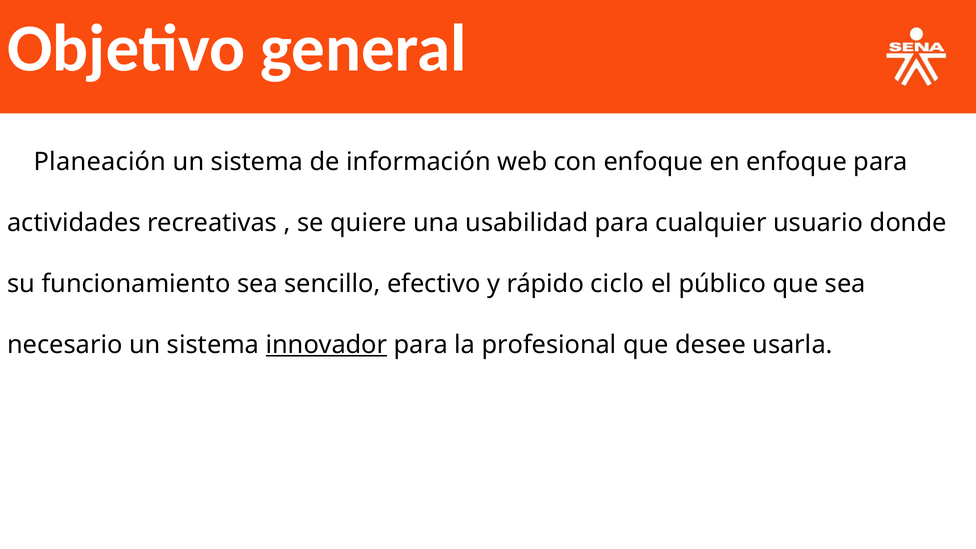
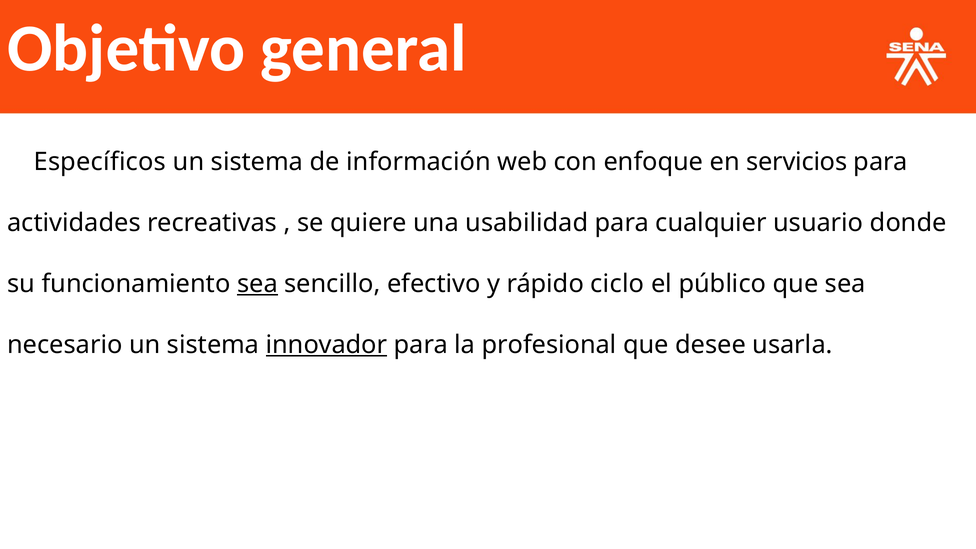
Planeación: Planeación -> Específicos (100, 162)
en enfoque: enfoque -> servicios (797, 162)
sea underline: none -> present (257, 284)
